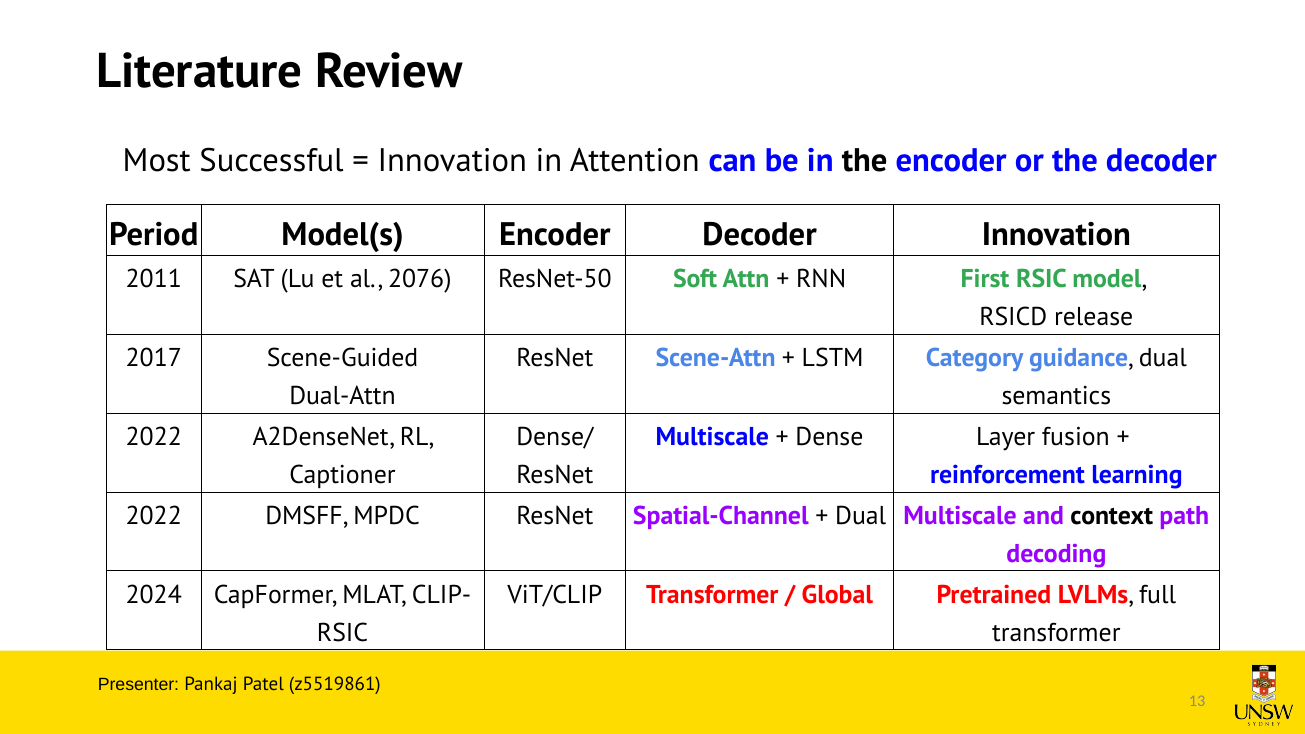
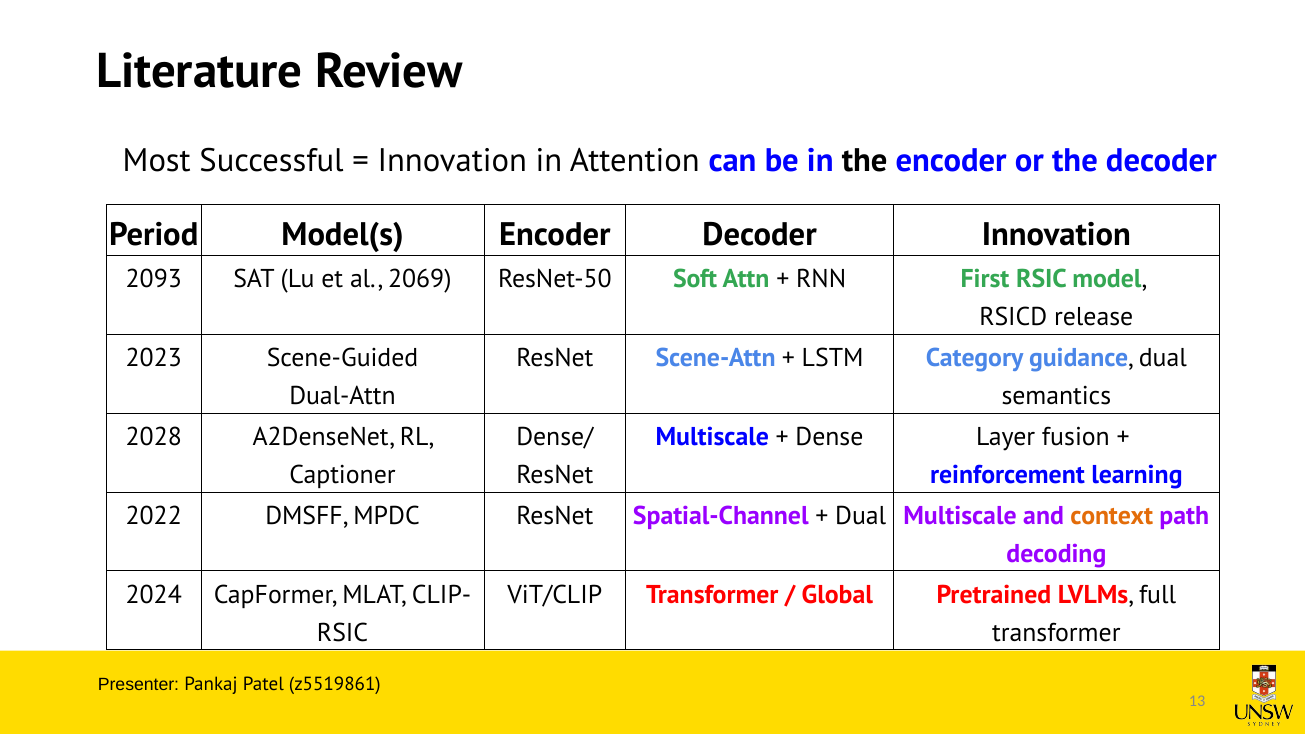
2011: 2011 -> 2093 (154, 279)
2076: 2076 -> 2069 (420, 279)
2017: 2017 -> 2023 (154, 358)
2022: 2022 -> 2028 (154, 437)
context colour: black -> orange (1112, 516)
